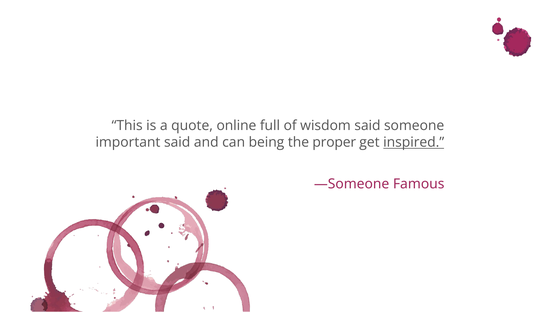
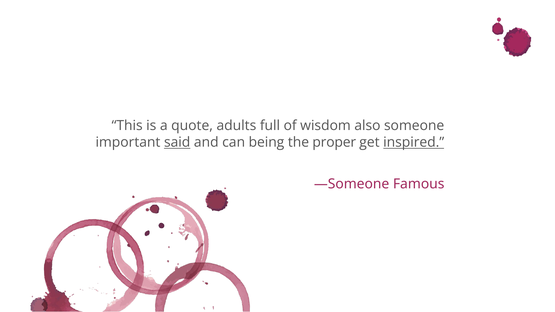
online: online -> adults (236, 126)
wisdom said: said -> also (367, 126)
said underline: none -> present (177, 142)
